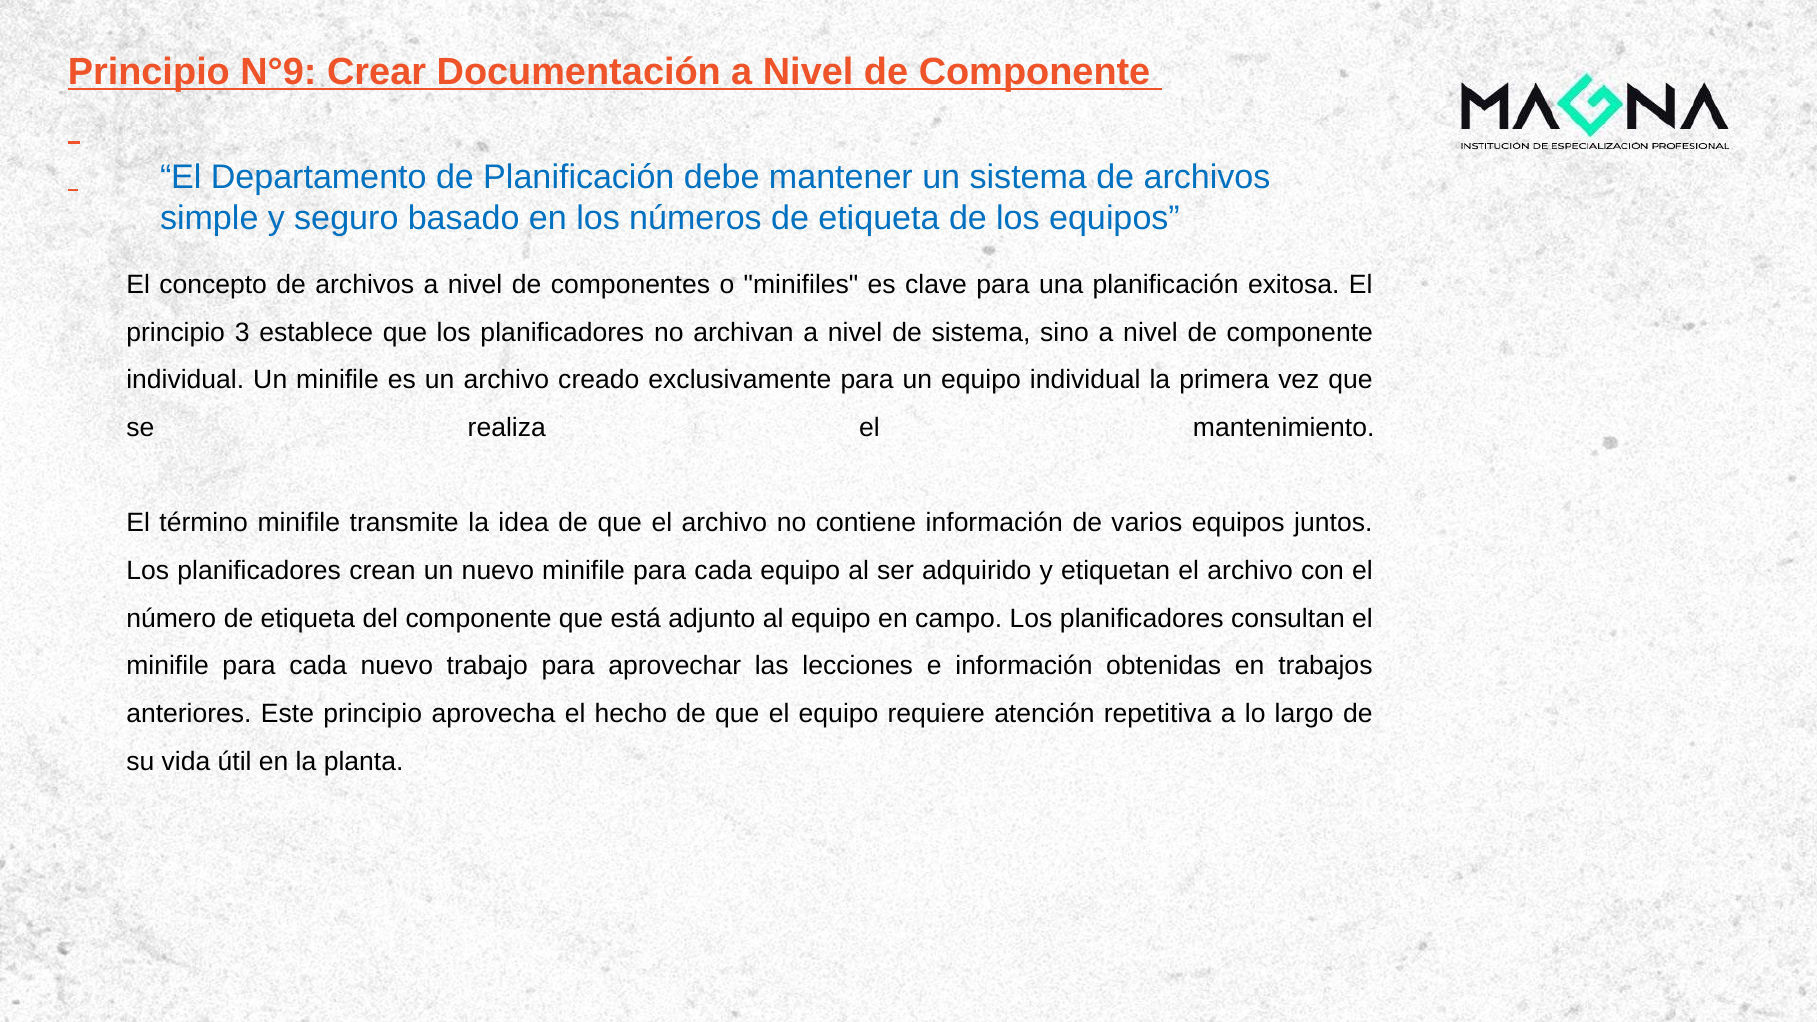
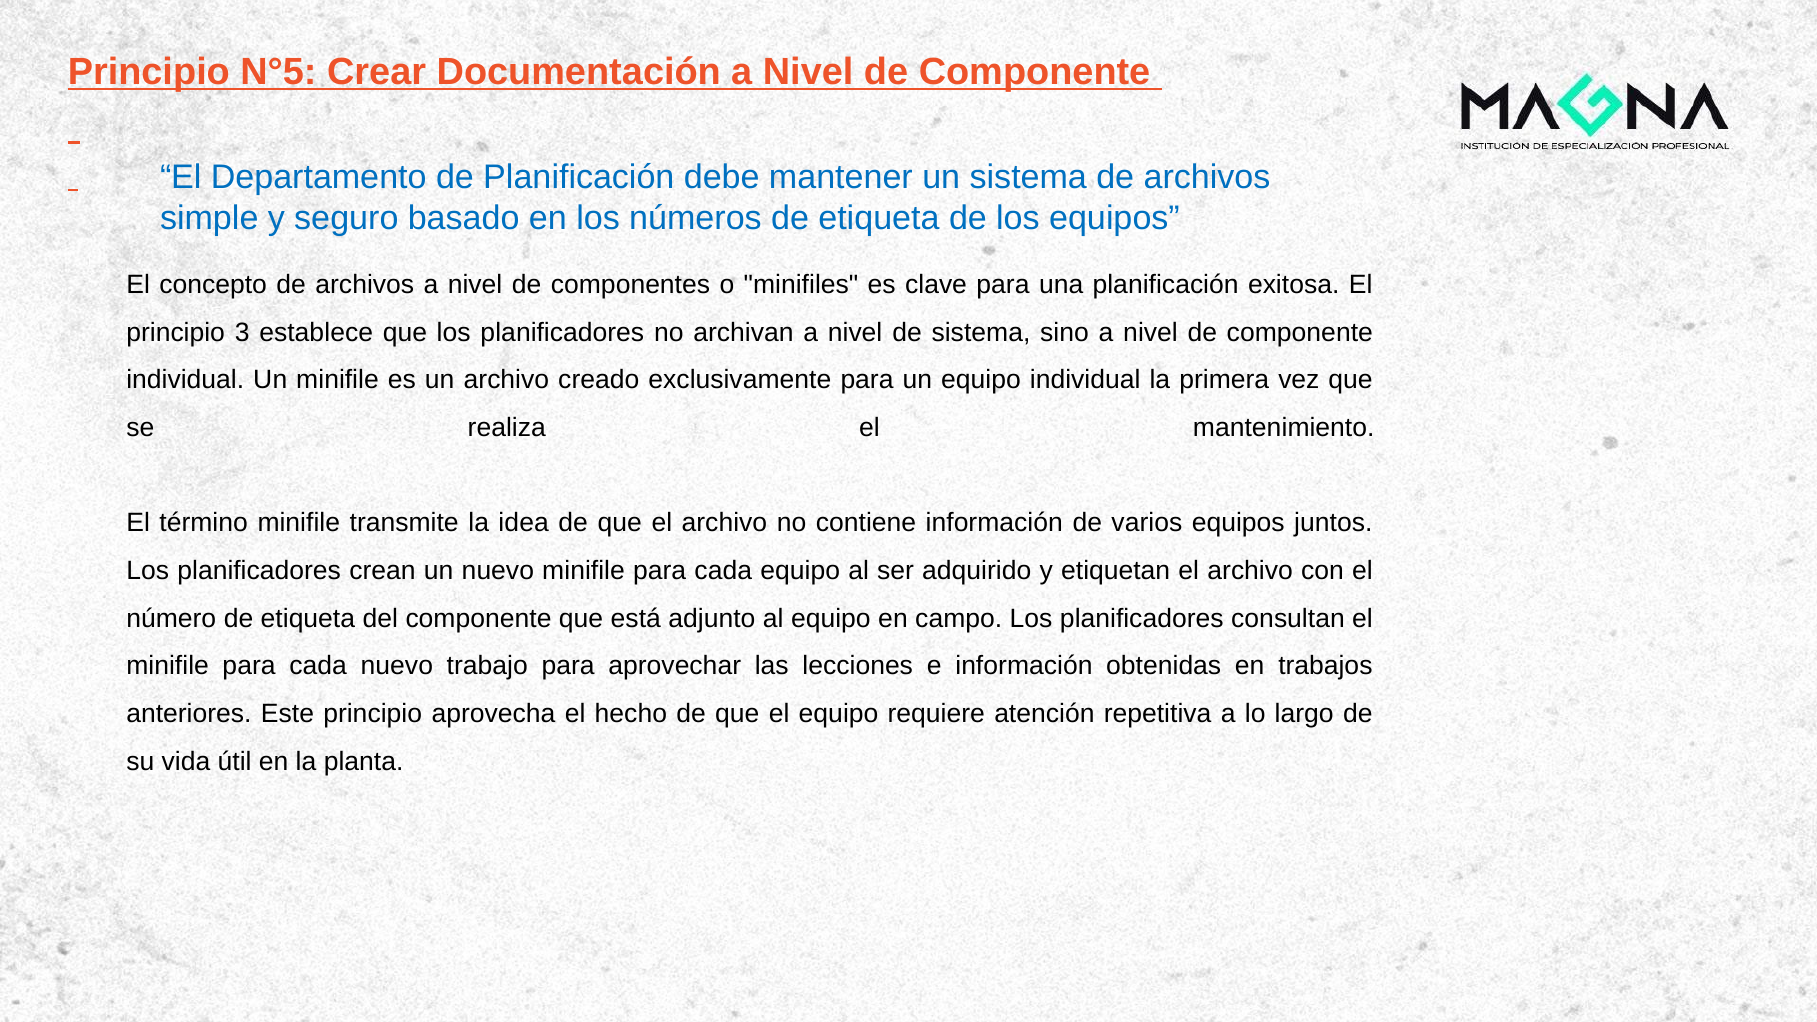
N°9: N°9 -> N°5 (278, 72)
